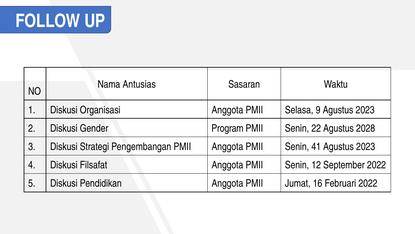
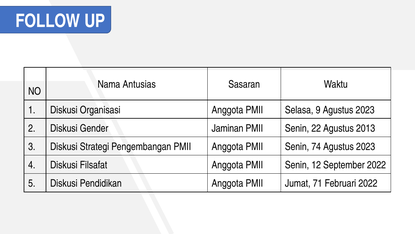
Program: Program -> Jaminan (227, 128)
2028: 2028 -> 2013 (366, 128)
41: 41 -> 74 (316, 146)
16: 16 -> 71 (318, 183)
